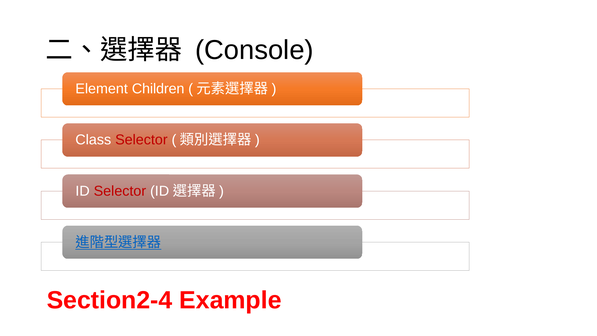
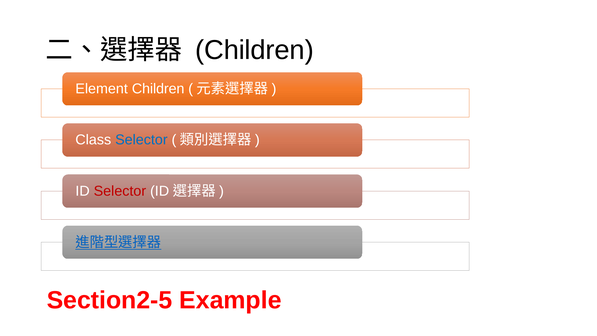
Console: Console -> Children (254, 50)
Selector colour: red -> blue (141, 140)
Section2-4: Section2-4 -> Section2-5 (110, 300)
